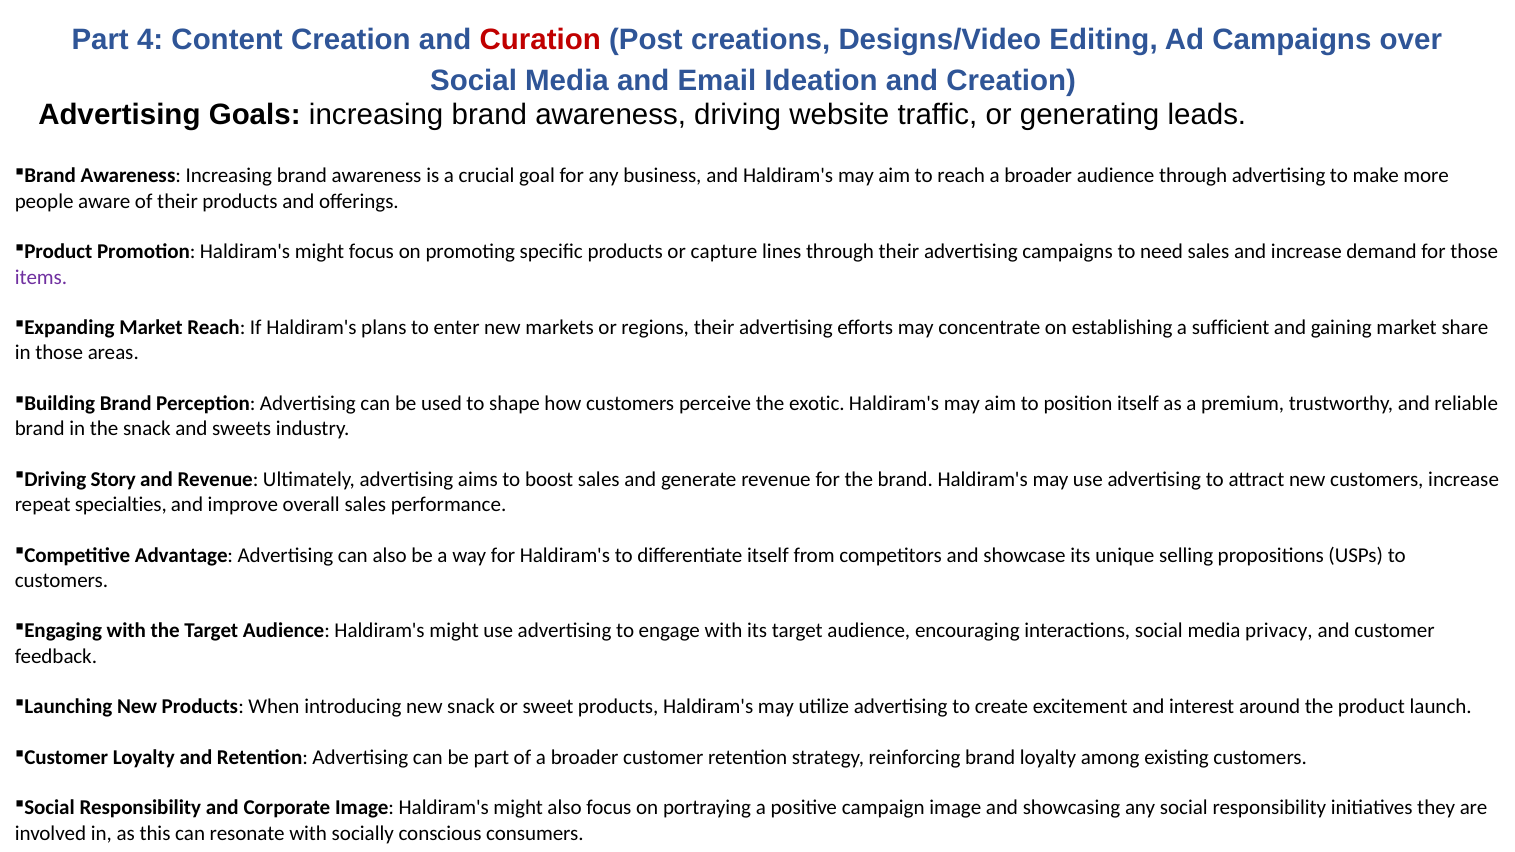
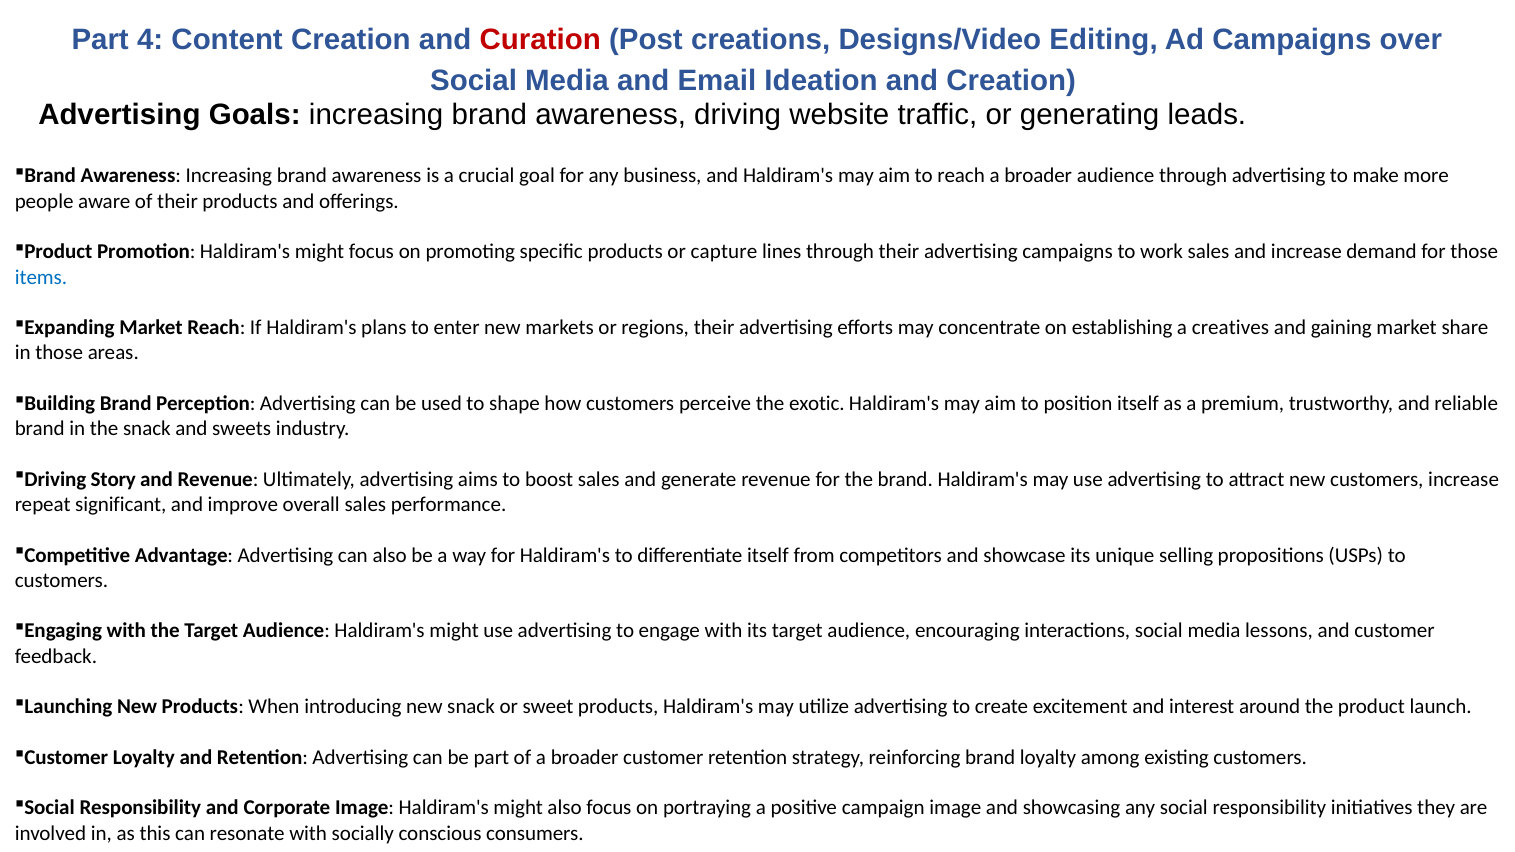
need: need -> work (1162, 252)
items colour: purple -> blue (41, 277)
sufficient: sufficient -> creatives (1231, 328)
specialties: specialties -> significant (121, 505)
privacy: privacy -> lessons (1279, 631)
